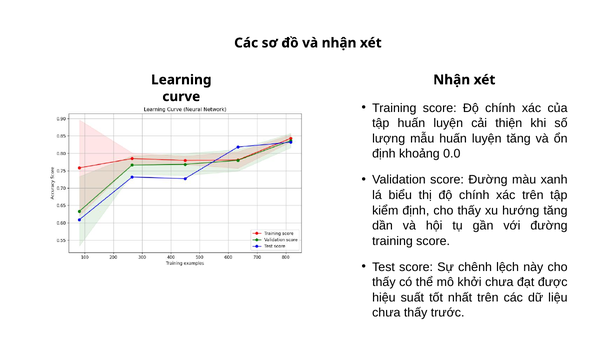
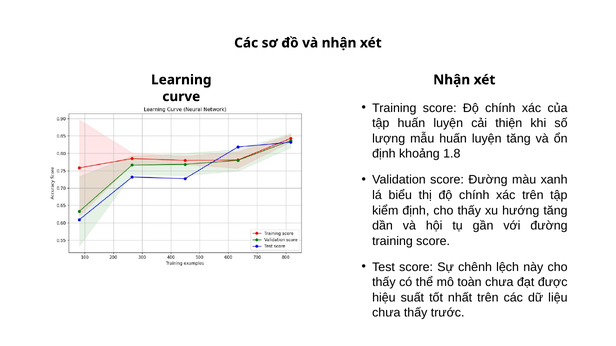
0.0: 0.0 -> 1.8 (452, 154)
khởi: khởi -> toàn (470, 283)
